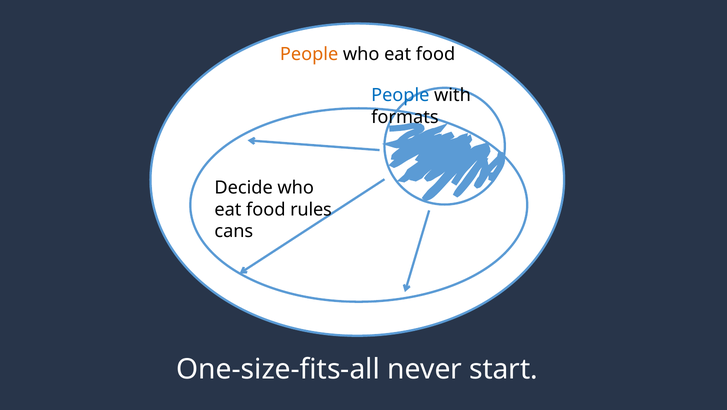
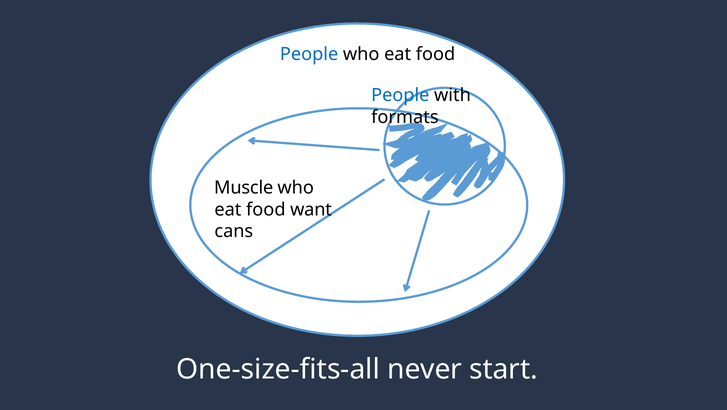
People colour: orange -> blue (309, 54)
Decide: Decide -> Muscle (244, 187)
rules: rules -> want (311, 209)
